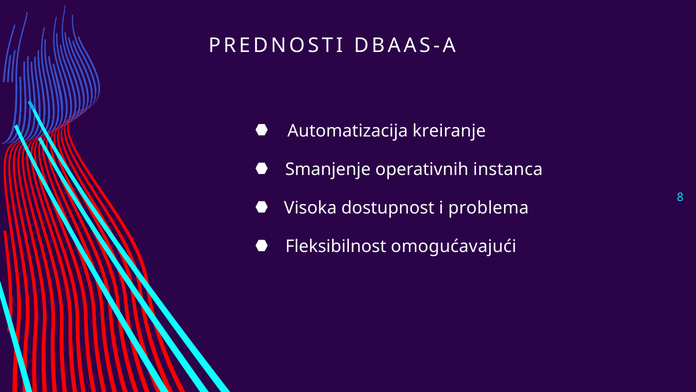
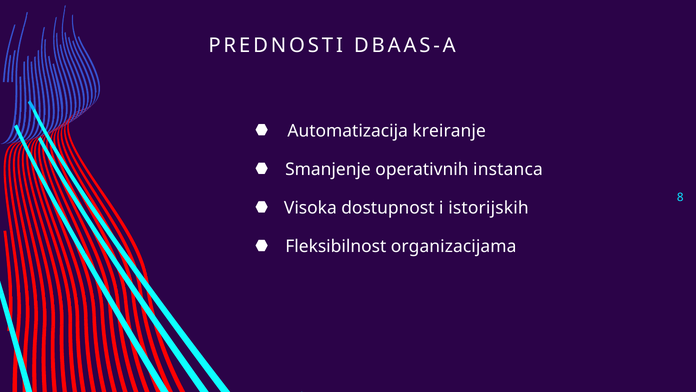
problema: problema -> istorijskih (488, 208)
omogućavajući: omogućavajući -> organizacijama (454, 246)
